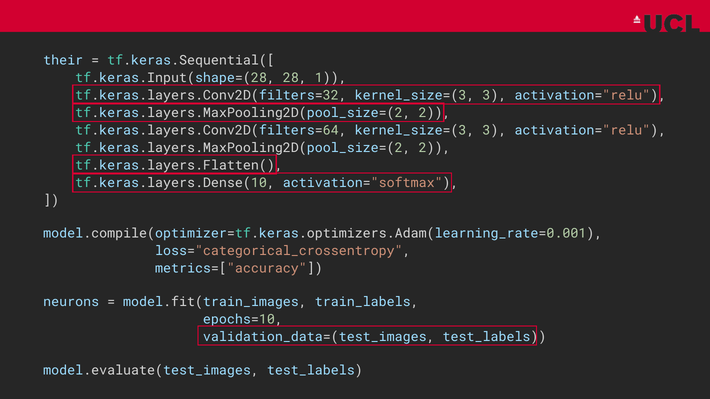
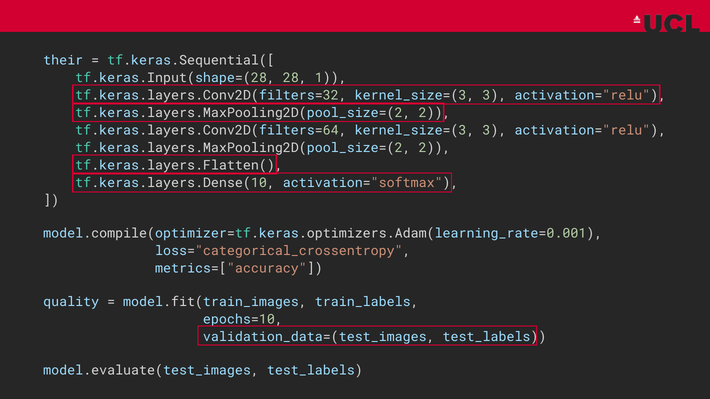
neurons: neurons -> quality (71, 302)
